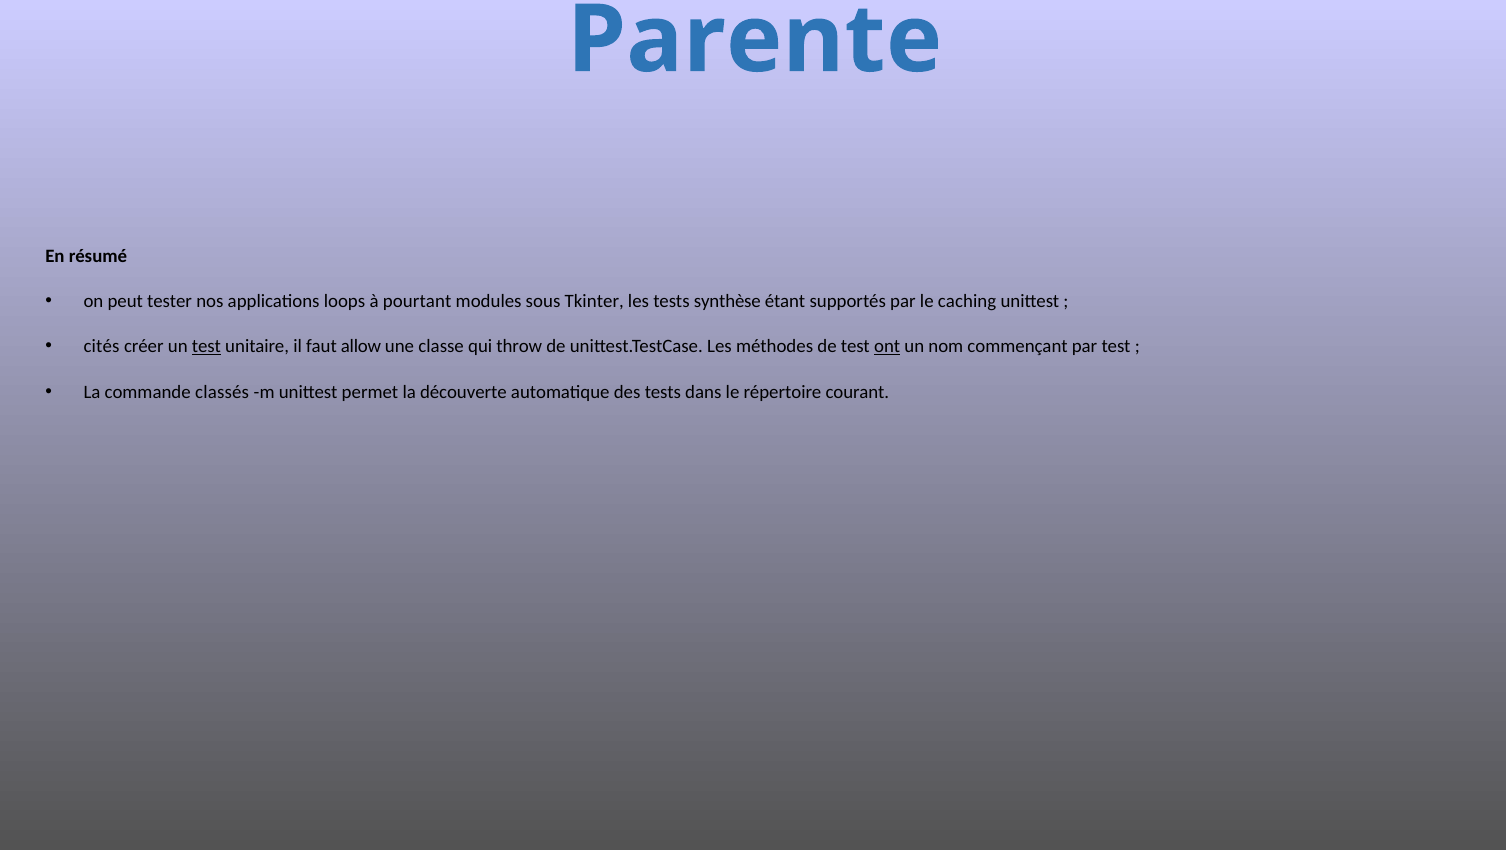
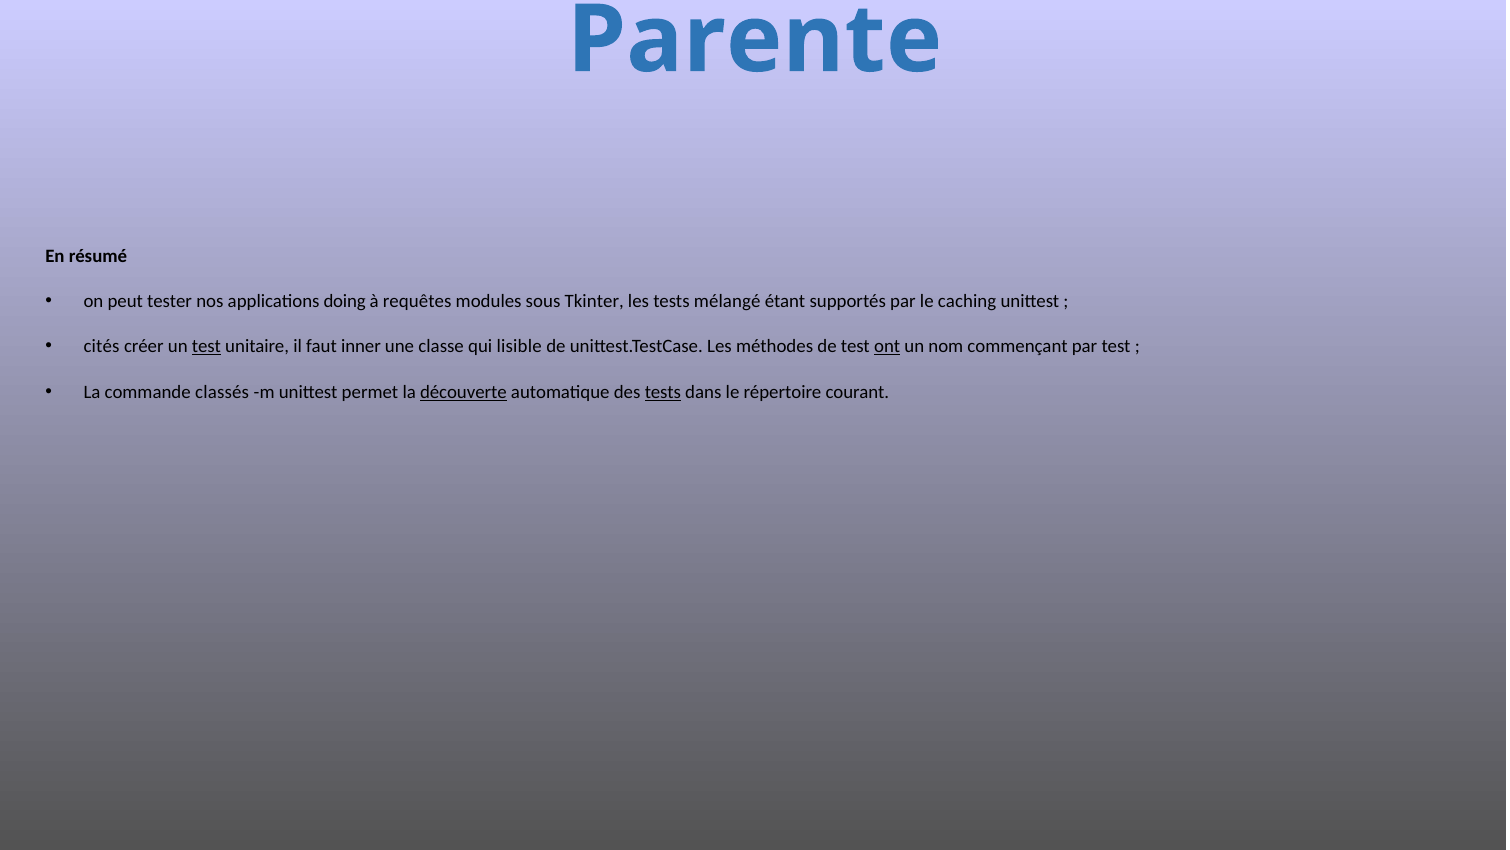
loops: loops -> doing (345, 301)
pourtant: pourtant -> requêtes (417, 301)
synthèse: synthèse -> mélangé (727, 301)
allow: allow -> inner (361, 346)
throw: throw -> lisible (519, 346)
découverte underline: none -> present (463, 392)
tests underline: none -> present (663, 392)
